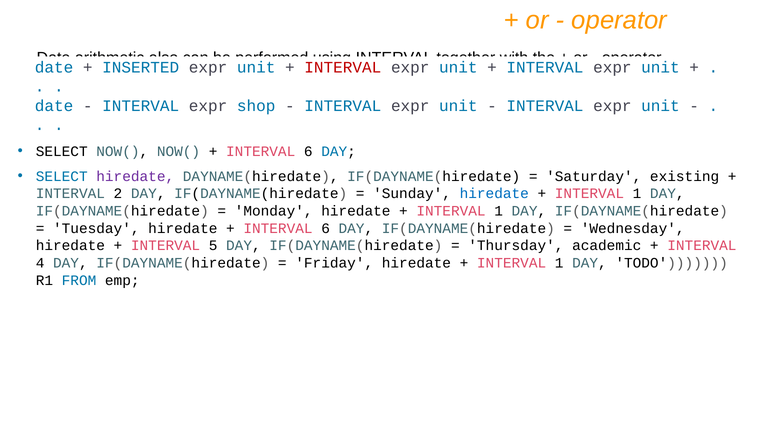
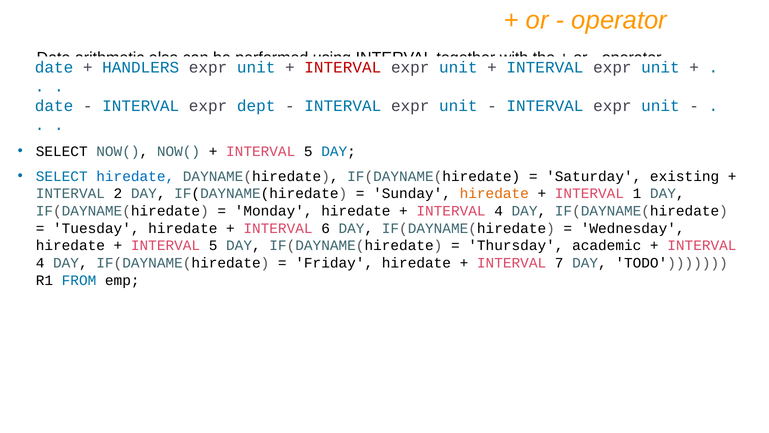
INSERTED: INSERTED -> HANDLERS (141, 67)
shop: shop -> dept (256, 106)
6: 6 -> 5 (308, 151)
hiredate colour: purple -> blue (135, 176)
hiredate colour: blue -> orange (494, 193)
1: 1 -> 4 (499, 211)
1: 1 -> 7 (559, 263)
